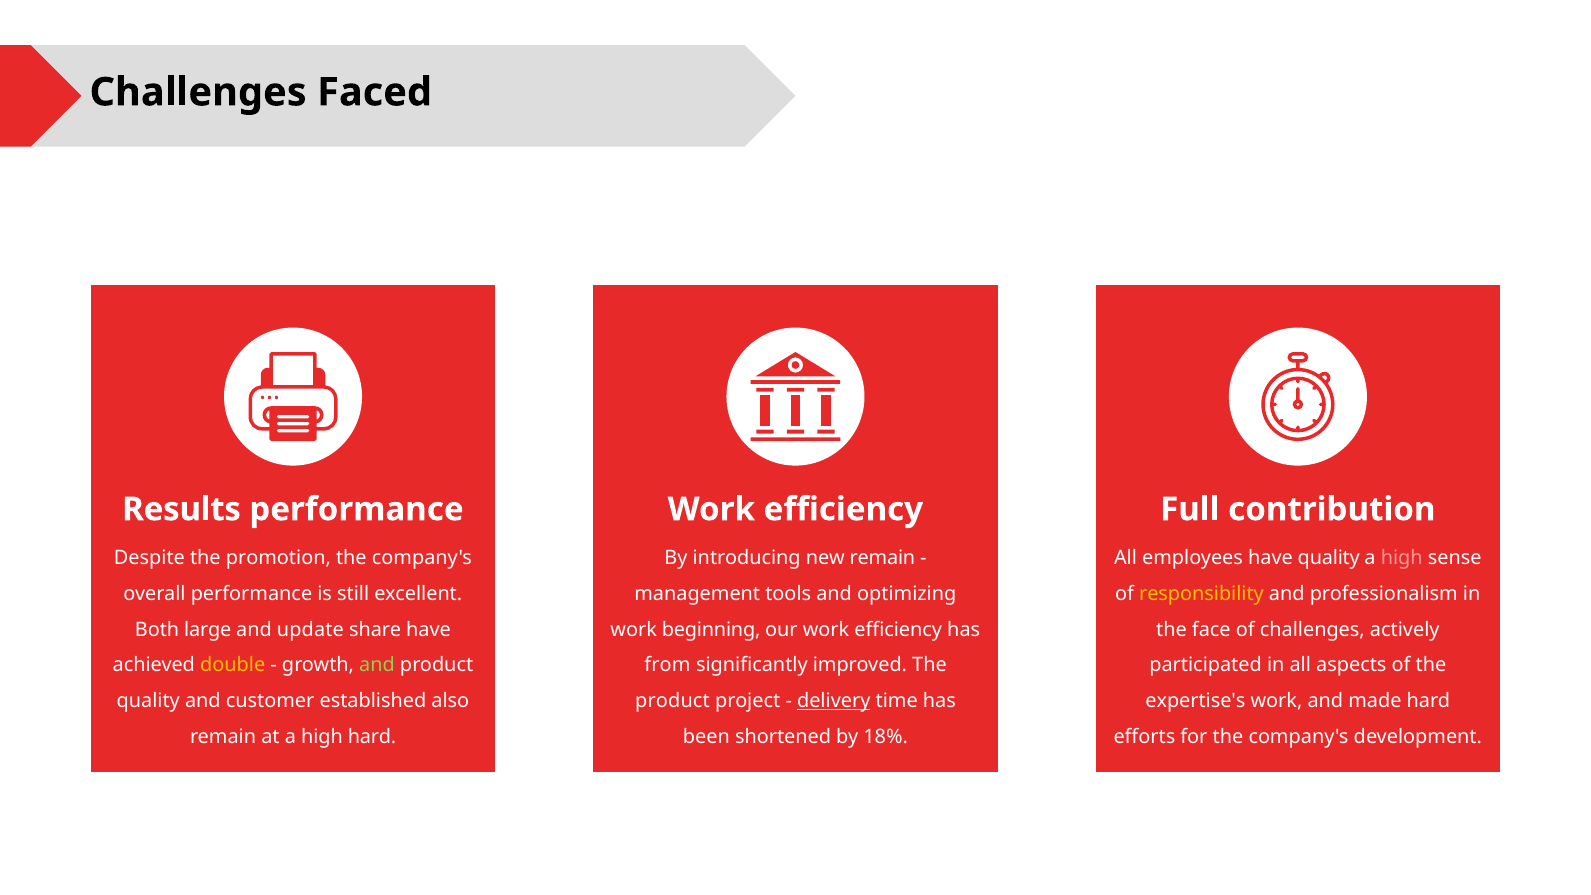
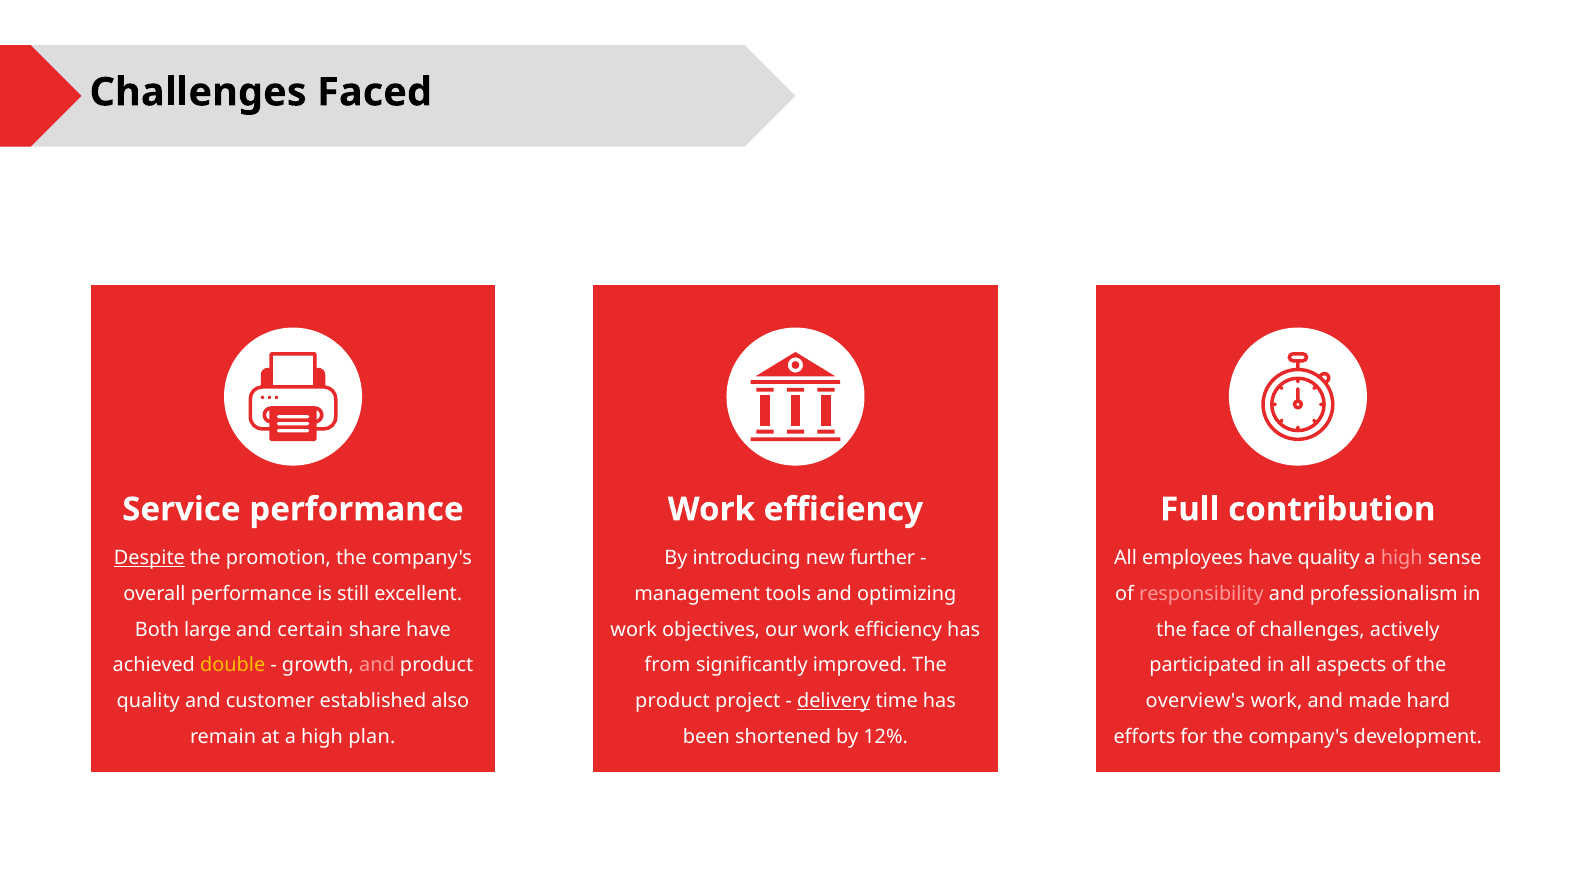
Results: Results -> Service (181, 509)
Despite underline: none -> present (149, 558)
new remain: remain -> further (882, 558)
responsibility colour: yellow -> pink (1201, 594)
update: update -> certain (310, 630)
beginning: beginning -> objectives (711, 630)
and colour: light green -> pink (377, 665)
expertise's: expertise's -> overview's (1195, 701)
high hard: hard -> plan (372, 737)
18%: 18% -> 12% (886, 737)
